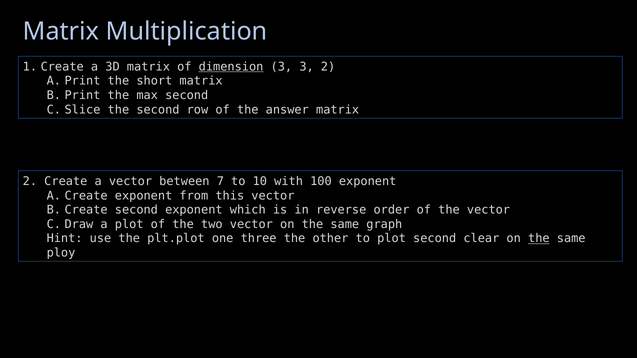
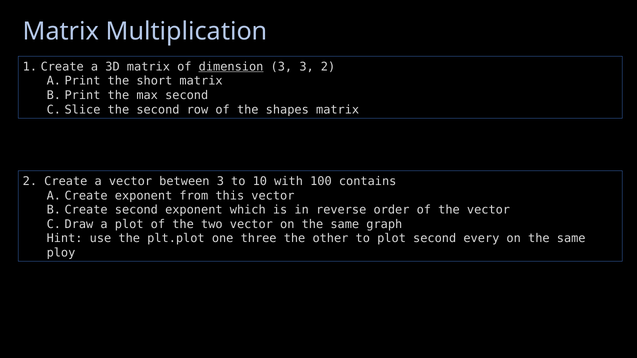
answer: answer -> shapes (287, 110)
between 7: 7 -> 3 (220, 181)
100 exponent: exponent -> contains (368, 181)
clear: clear -> every (481, 239)
the underline: present -> none (539, 239)
